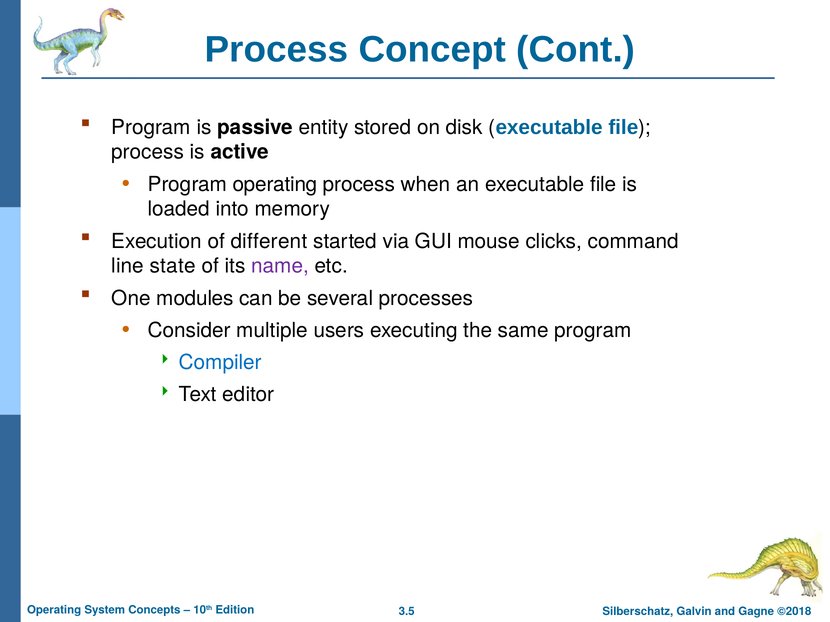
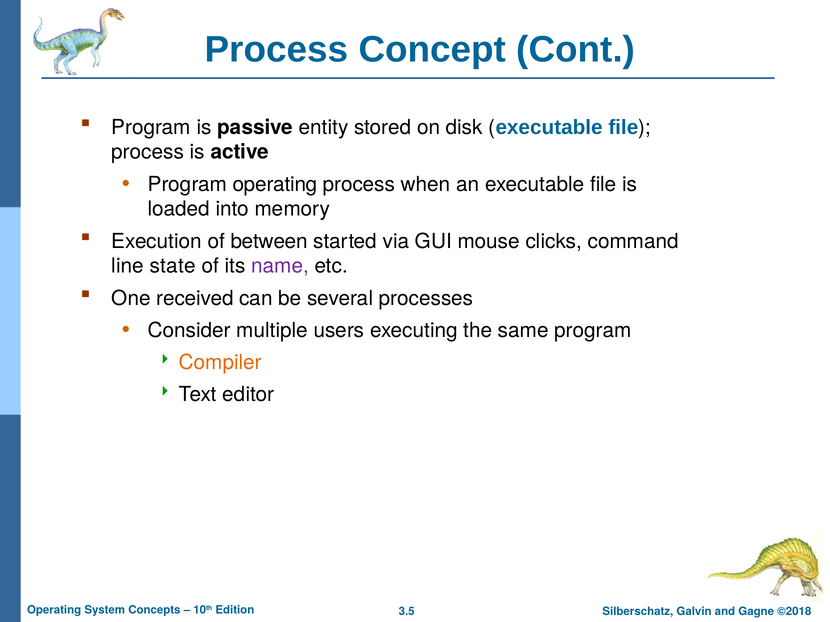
different: different -> between (269, 241)
modules: modules -> received (195, 298)
Compiler colour: blue -> orange (220, 363)
